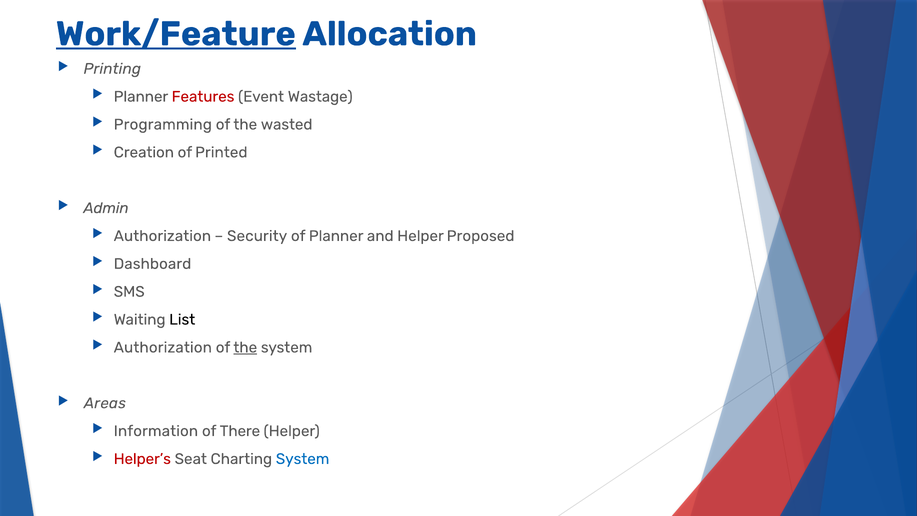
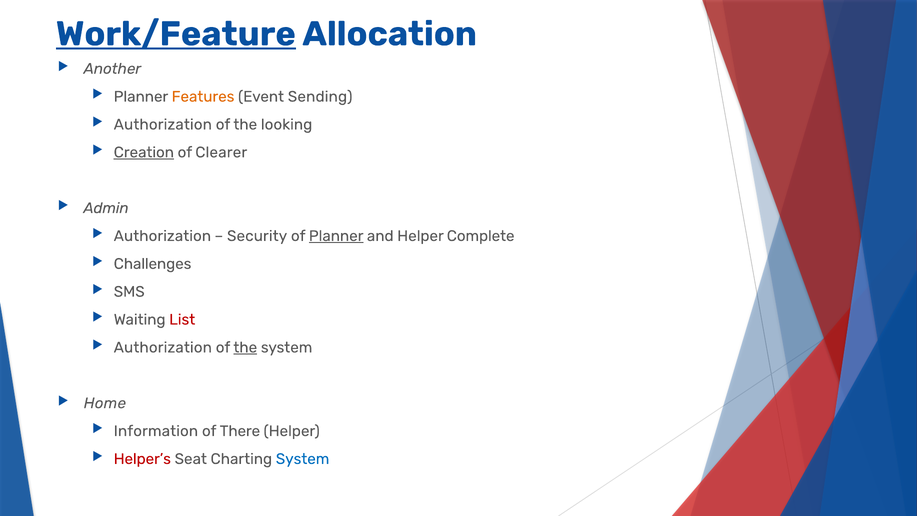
Printing: Printing -> Another (112, 69)
Features colour: red -> orange (203, 97)
Wastage: Wastage -> Sending (320, 97)
Programming: Programming -> Authorization (163, 124)
wasted: wasted -> looking (287, 124)
Creation underline: none -> present (144, 152)
Printed: Printed -> Clearer (221, 152)
Planner underline: none -> present (336, 236)
Proposed: Proposed -> Complete (481, 236)
Dashboard: Dashboard -> Challenges (153, 264)
List colour: black -> red (182, 319)
Areas: Areas -> Home (105, 403)
